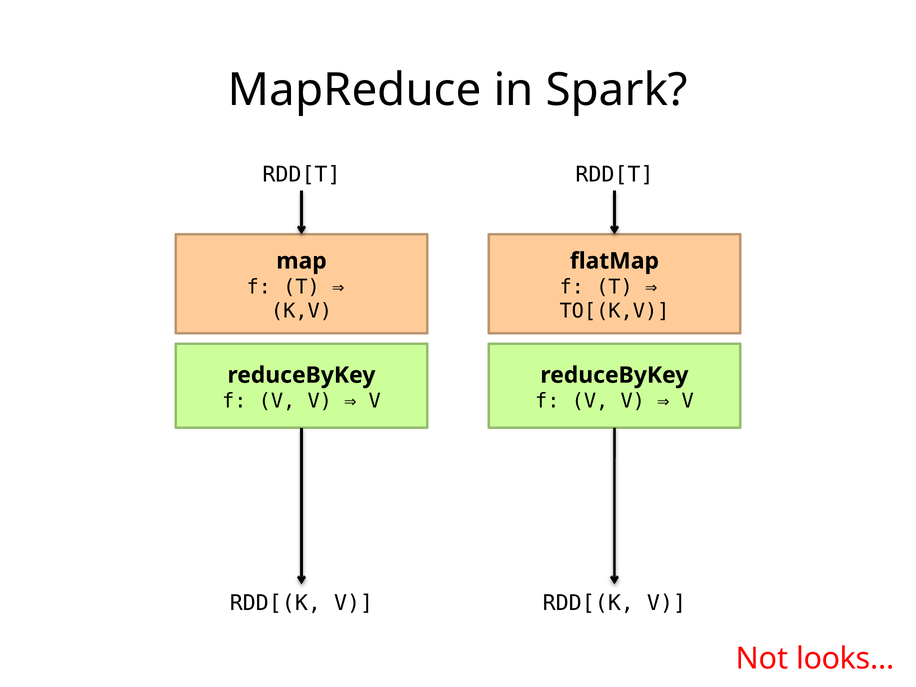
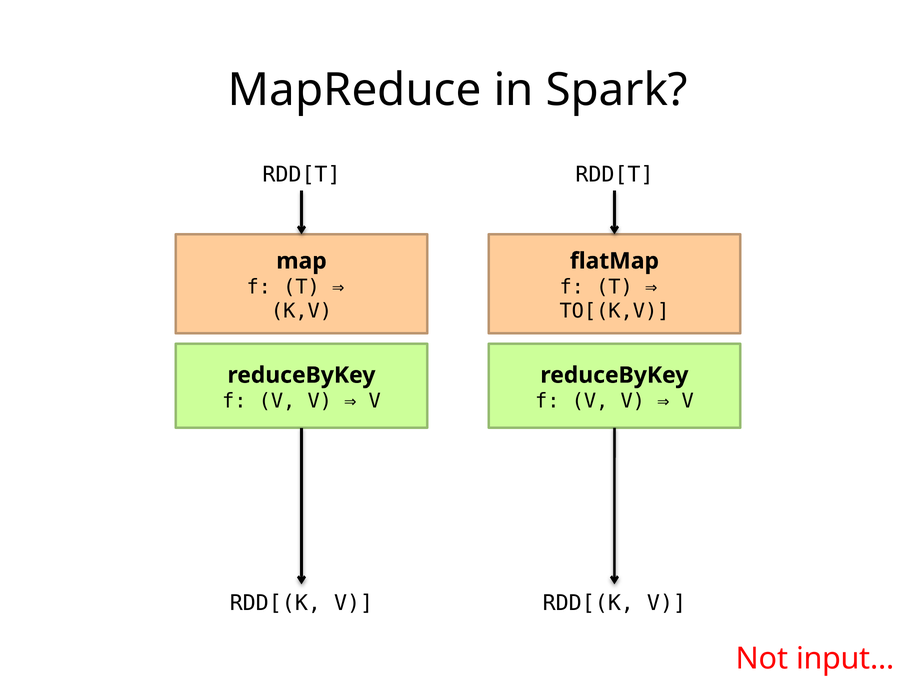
looks…: looks… -> input… (845, 658)
